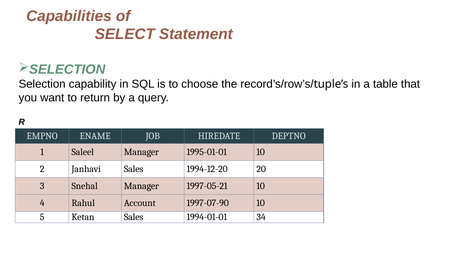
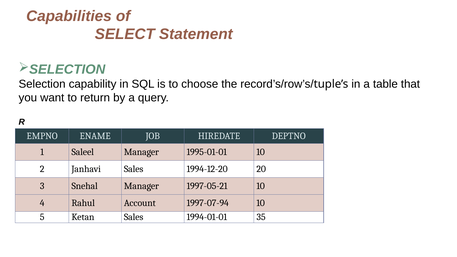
1997-07-90: 1997-07-90 -> 1997-07-94 (208, 203)
34: 34 -> 35 (261, 217)
